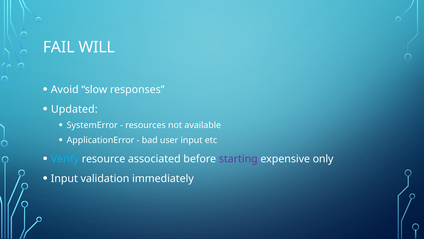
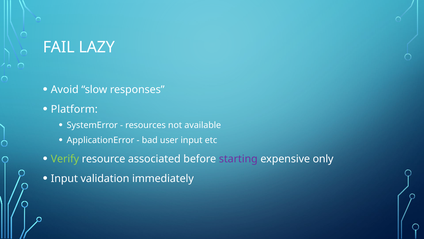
WILL: WILL -> LAZY (97, 47)
Updated: Updated -> Platform (74, 109)
Verify colour: light blue -> light green (65, 159)
